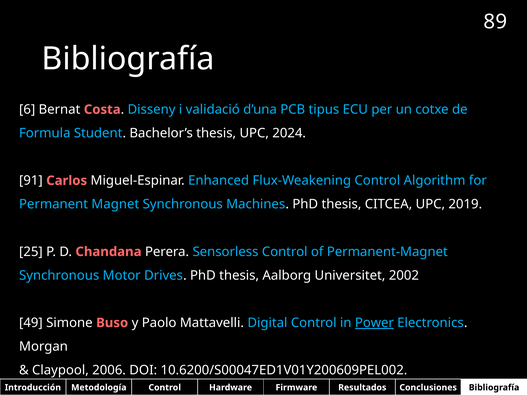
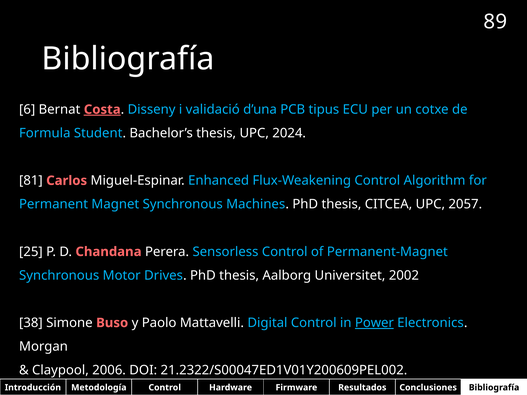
Costa underline: none -> present (102, 110)
91: 91 -> 81 (31, 181)
2019: 2019 -> 2057 (465, 204)
49: 49 -> 38 (31, 323)
10.6200/S00047ED1V01Y200609PEL002: 10.6200/S00047ED1V01Y200609PEL002 -> 21.2322/S00047ED1V01Y200609PEL002 (284, 370)
